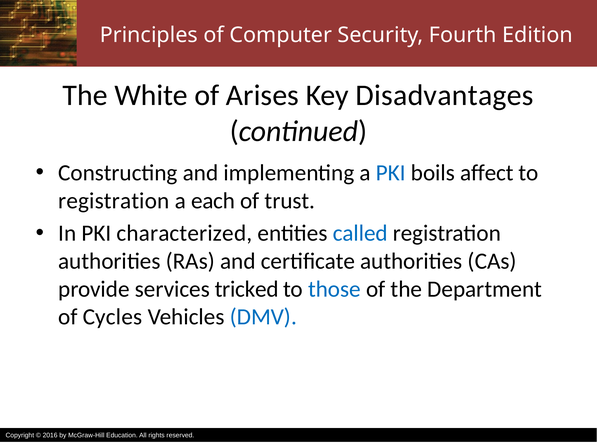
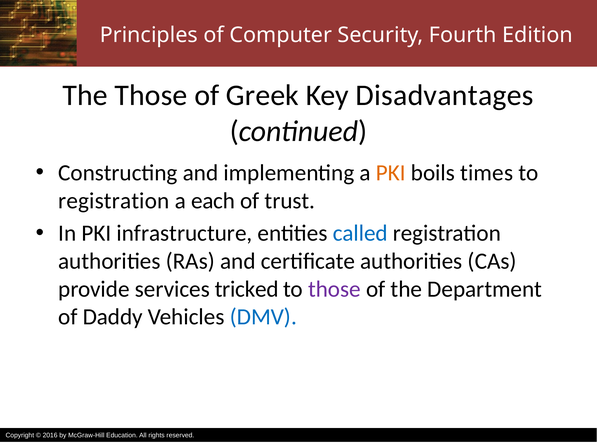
The White: White -> Those (151, 95)
Arises: Arises -> Greek (262, 95)
PKI colour: blue -> orange (391, 173)
affect: affect -> times (487, 173)
characterized: characterized -> infrastructure (184, 233)
those colour: blue -> purple (334, 289)
Cycles: Cycles -> Daddy (113, 317)
